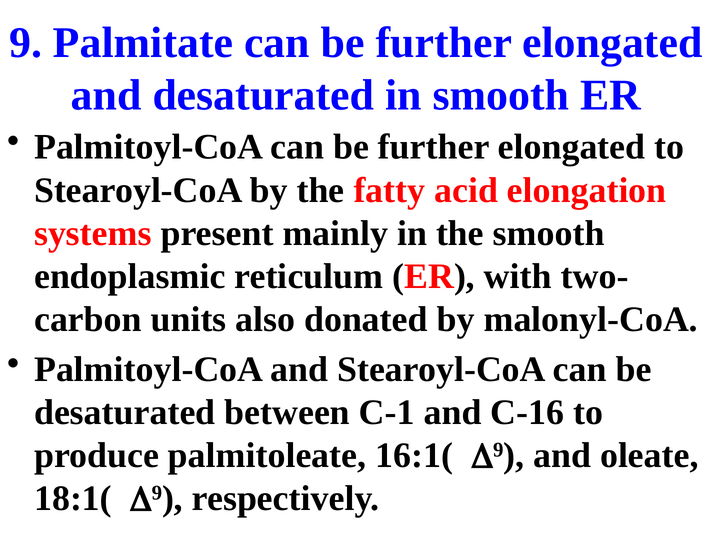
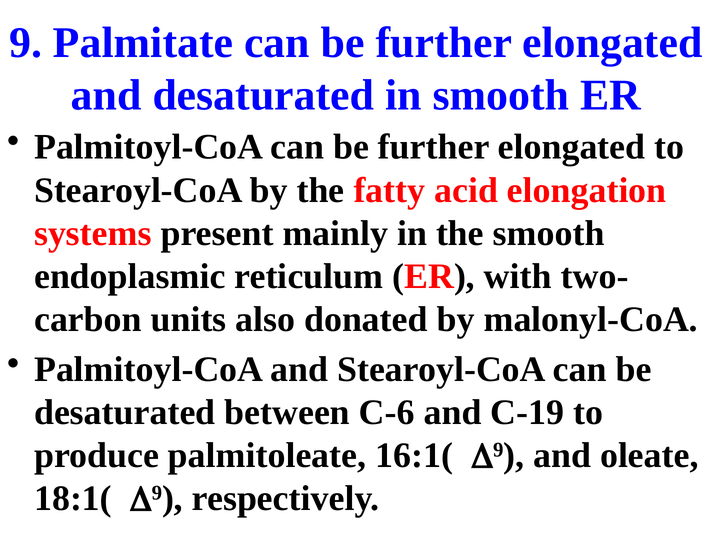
C-1: C-1 -> C-6 (387, 413)
C-16: C-16 -> C-19 (527, 413)
